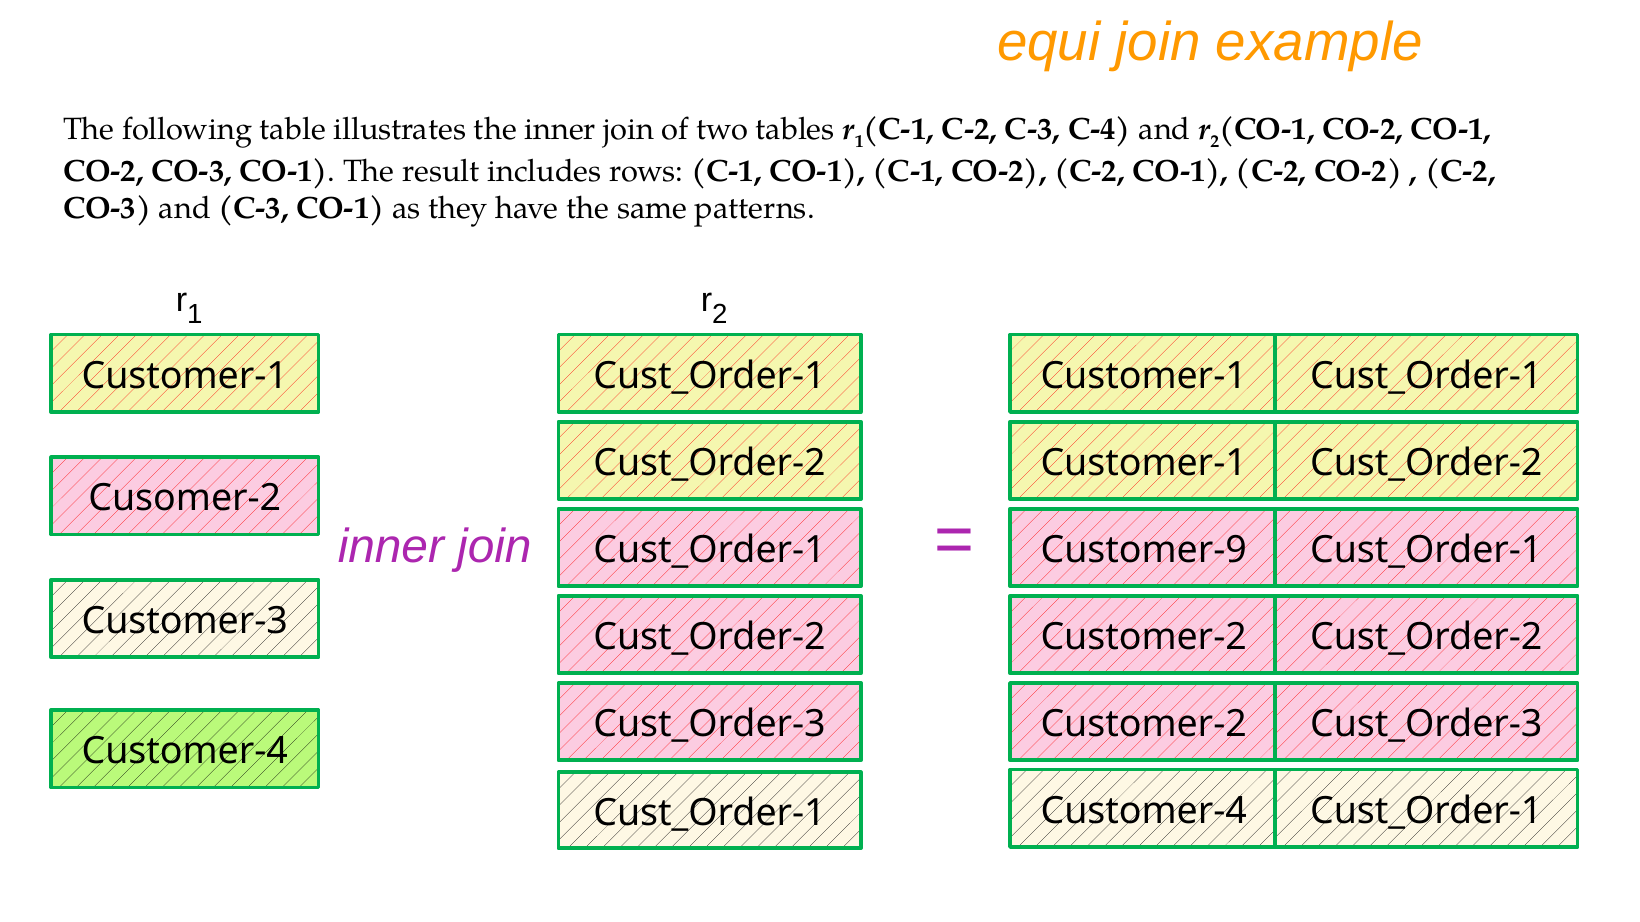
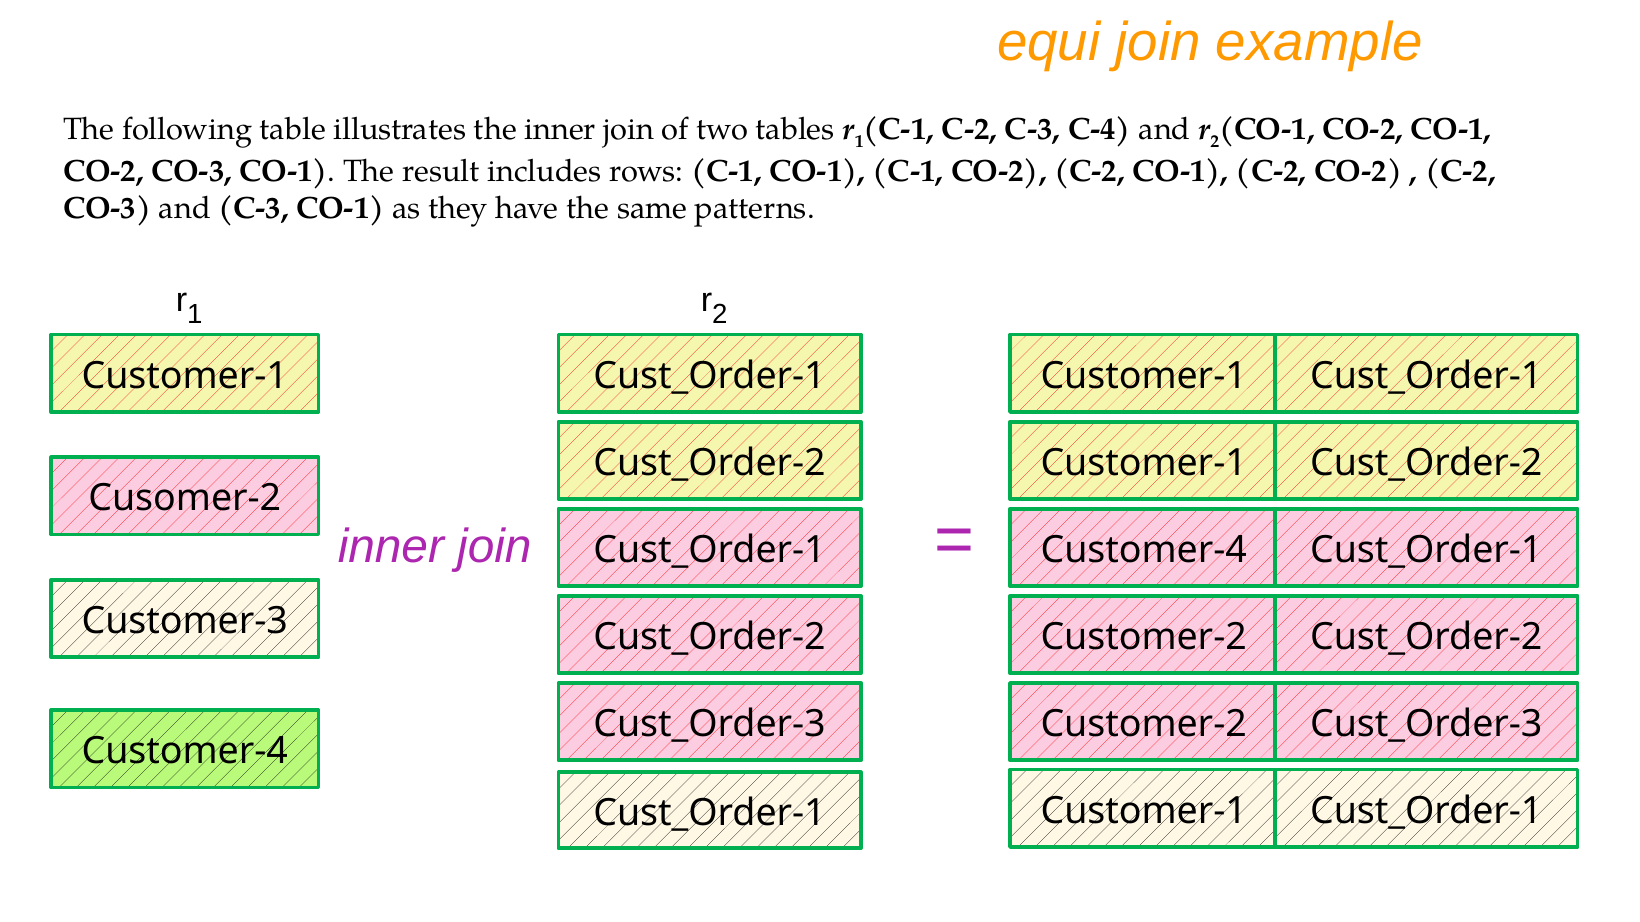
Customer-9: Customer-9 -> Customer-4 (1144, 550)
Customer-4: Customer-4 -> Customer-1 (1144, 811)
